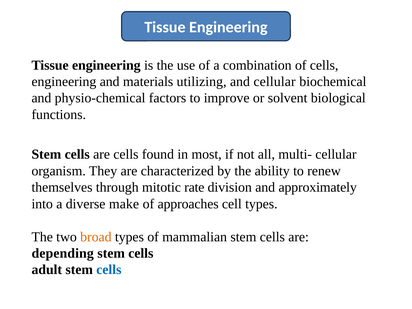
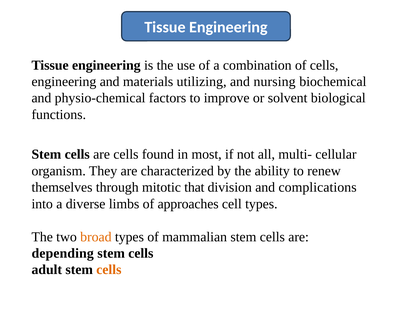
and cellular: cellular -> nursing (275, 82)
rate: rate -> that (194, 187)
approximately: approximately -> complications (318, 187)
make: make -> limbs (124, 204)
cells colour: blue -> orange (109, 270)
